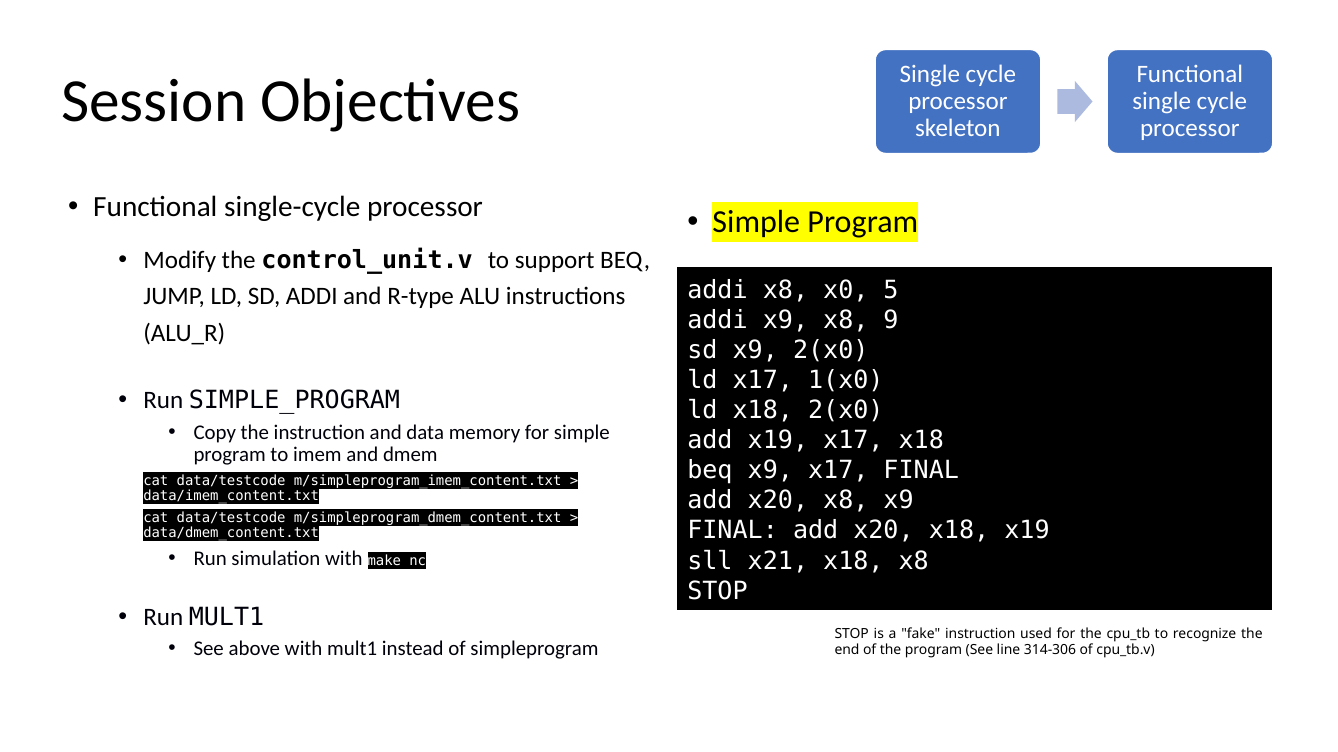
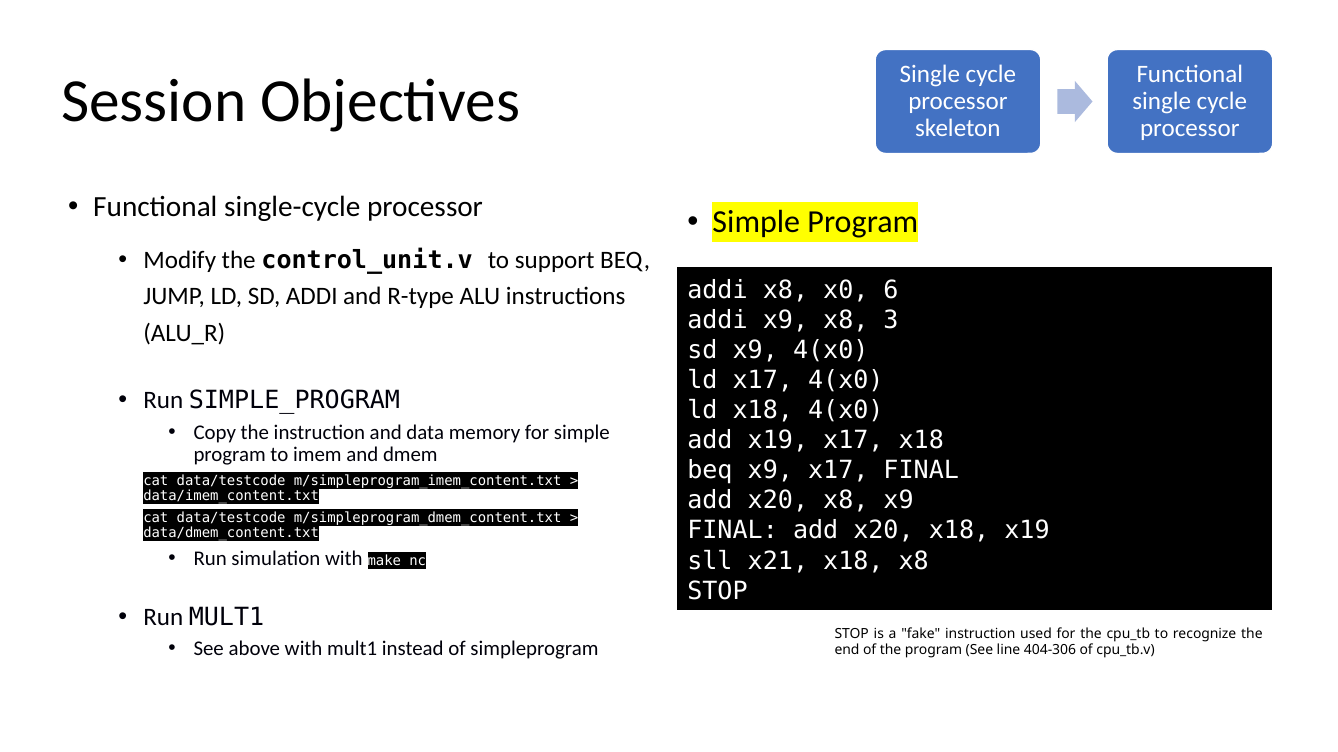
5: 5 -> 6 (891, 290)
9: 9 -> 3 (891, 320)
x9 2(x0: 2(x0 -> 4(x0 (831, 351)
x17 1(x0: 1(x0 -> 4(x0 (846, 381)
x18 2(x0: 2(x0 -> 4(x0 (846, 411)
314-306: 314-306 -> 404-306 (1050, 651)
